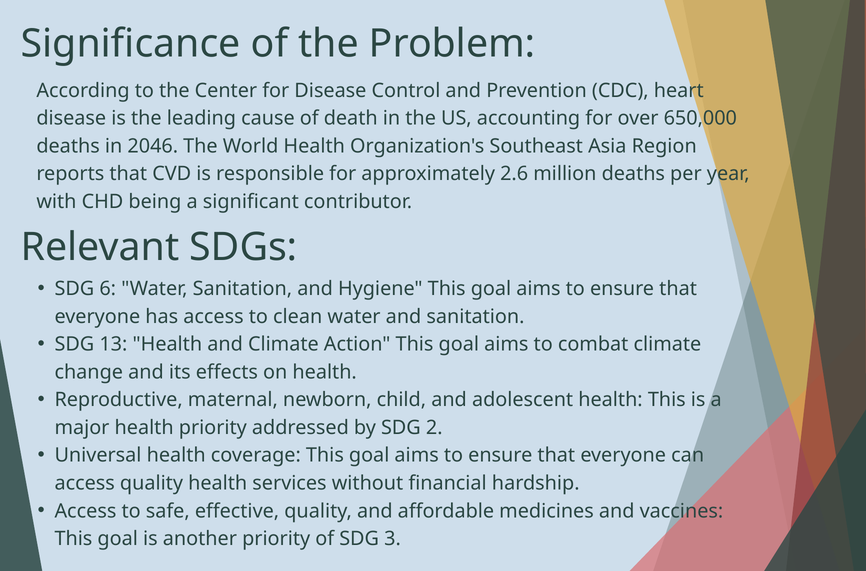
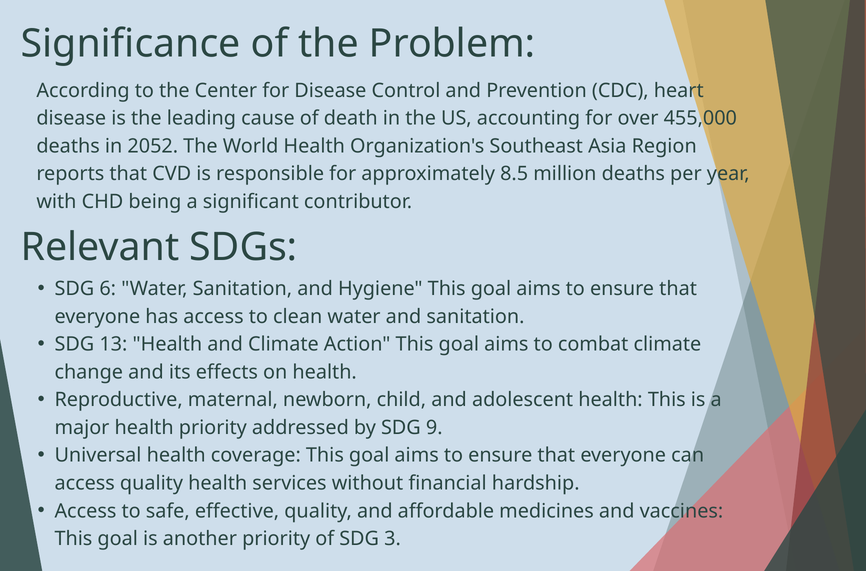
650,000: 650,000 -> 455,000 (700, 118)
2046: 2046 -> 2052 (153, 146)
2.6: 2.6 -> 8.5 (514, 174)
2: 2 -> 9 (434, 427)
